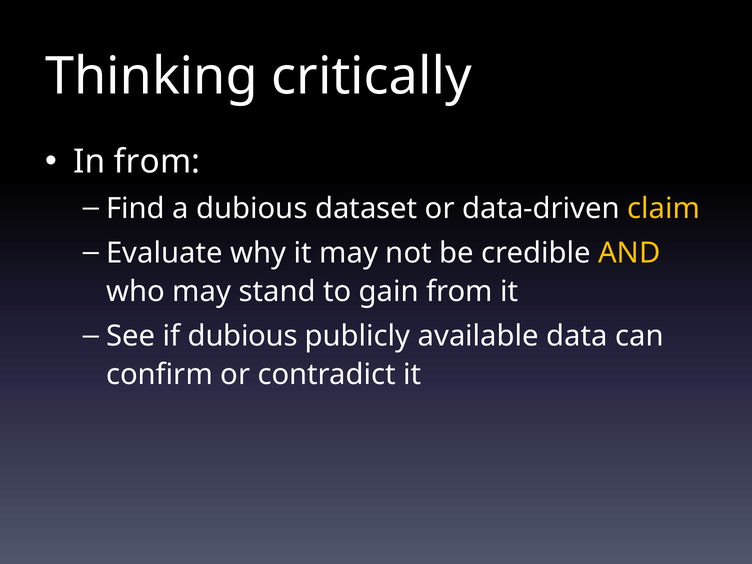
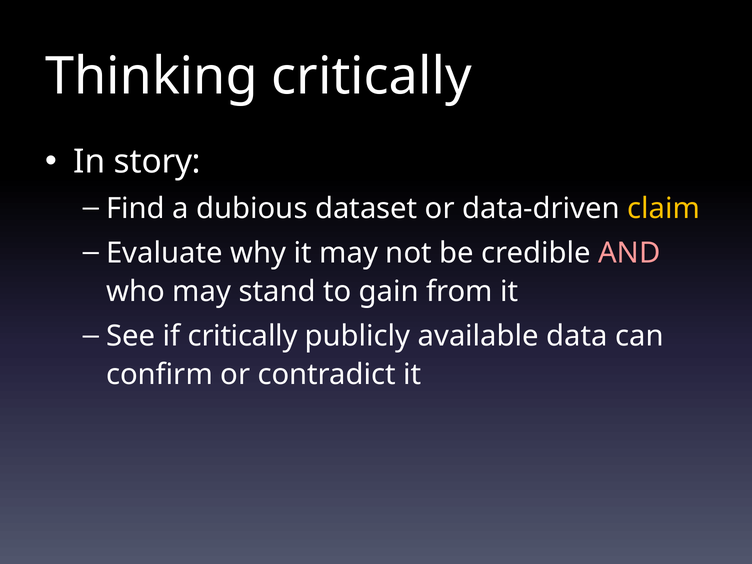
In from: from -> story (157, 162)
AND colour: yellow -> pink (629, 253)
if dubious: dubious -> critically (243, 336)
